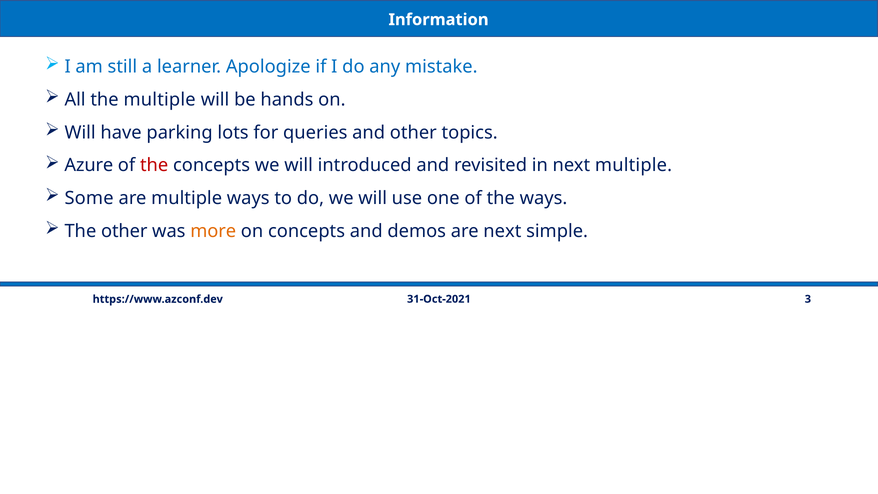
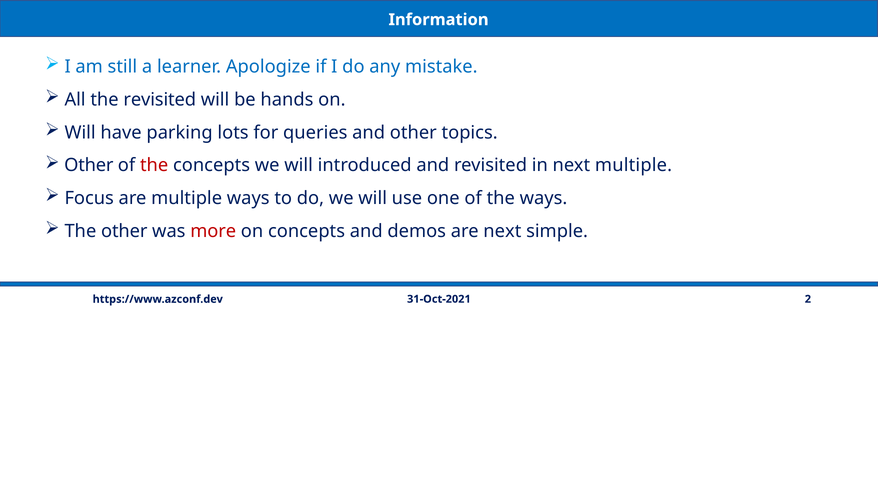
the multiple: multiple -> revisited (160, 100)
Azure: Azure -> Other (89, 165)
Some: Some -> Focus (89, 198)
more colour: orange -> red (213, 231)
3: 3 -> 2 (808, 299)
